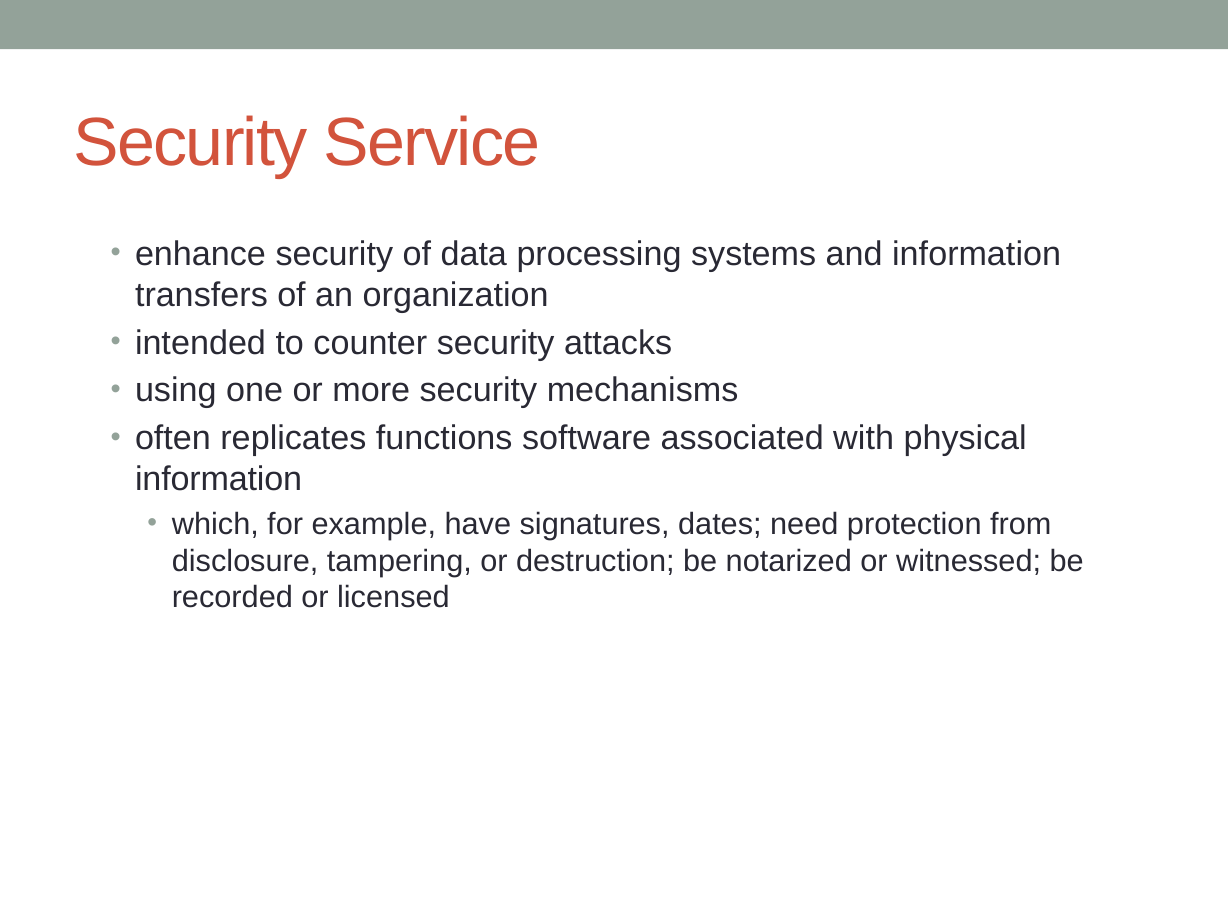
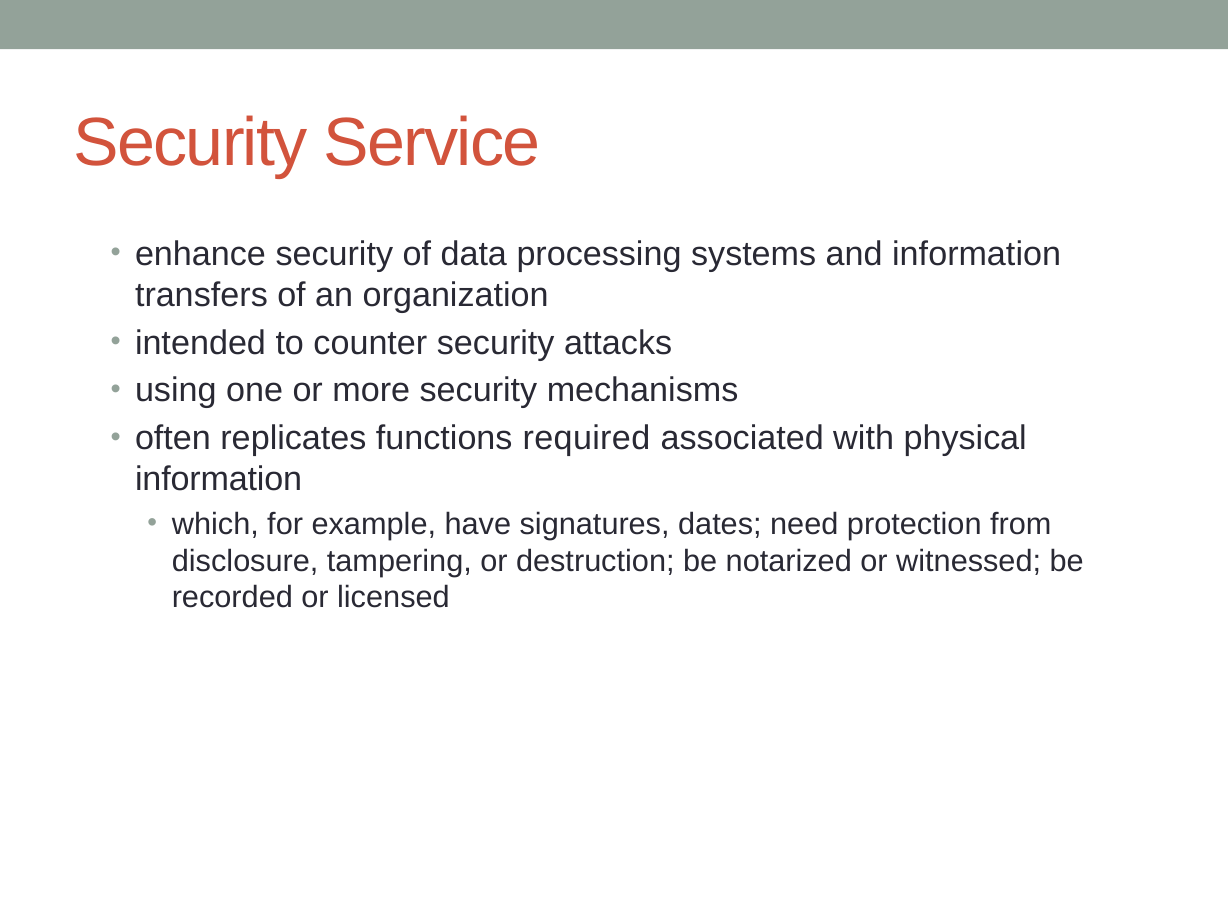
software: software -> required (586, 438)
